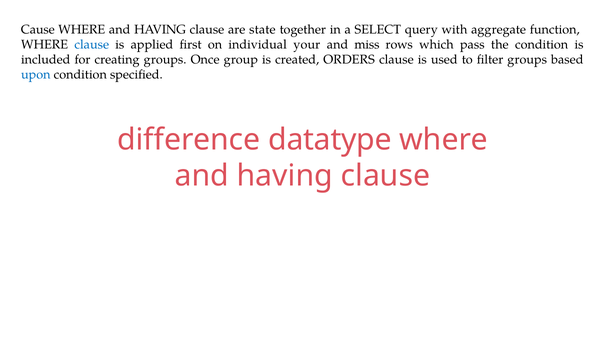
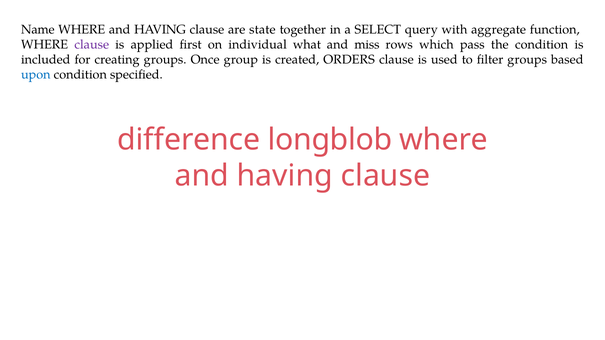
Cause: Cause -> Name (38, 29)
clause colour: blue -> purple (92, 45)
your: your -> what (307, 45)
datatype: datatype -> longblob (330, 140)
